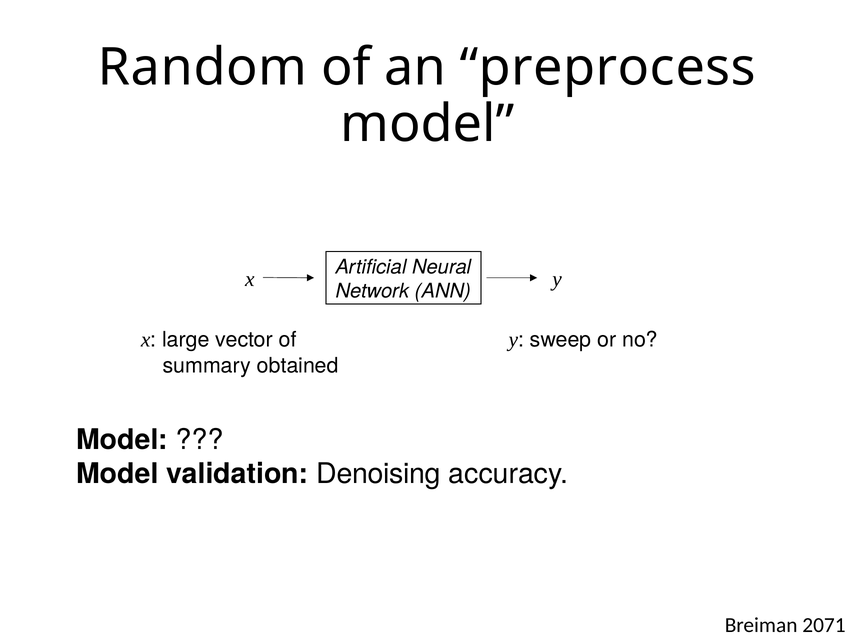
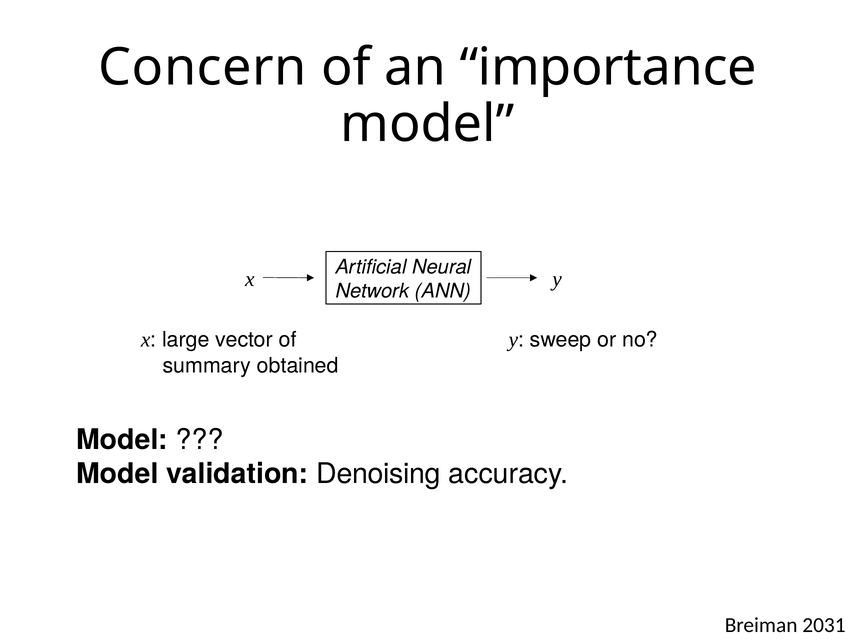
Random: Random -> Concern (203, 68)
preprocess: preprocess -> importance (608, 68)
2071: 2071 -> 2031 (824, 625)
